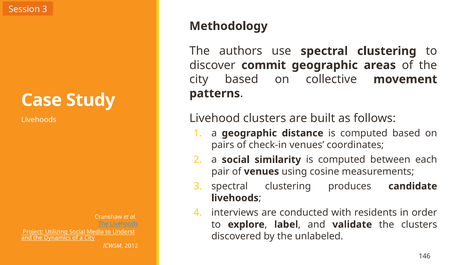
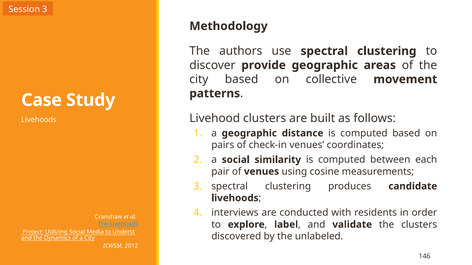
commit: commit -> provide (264, 65)
